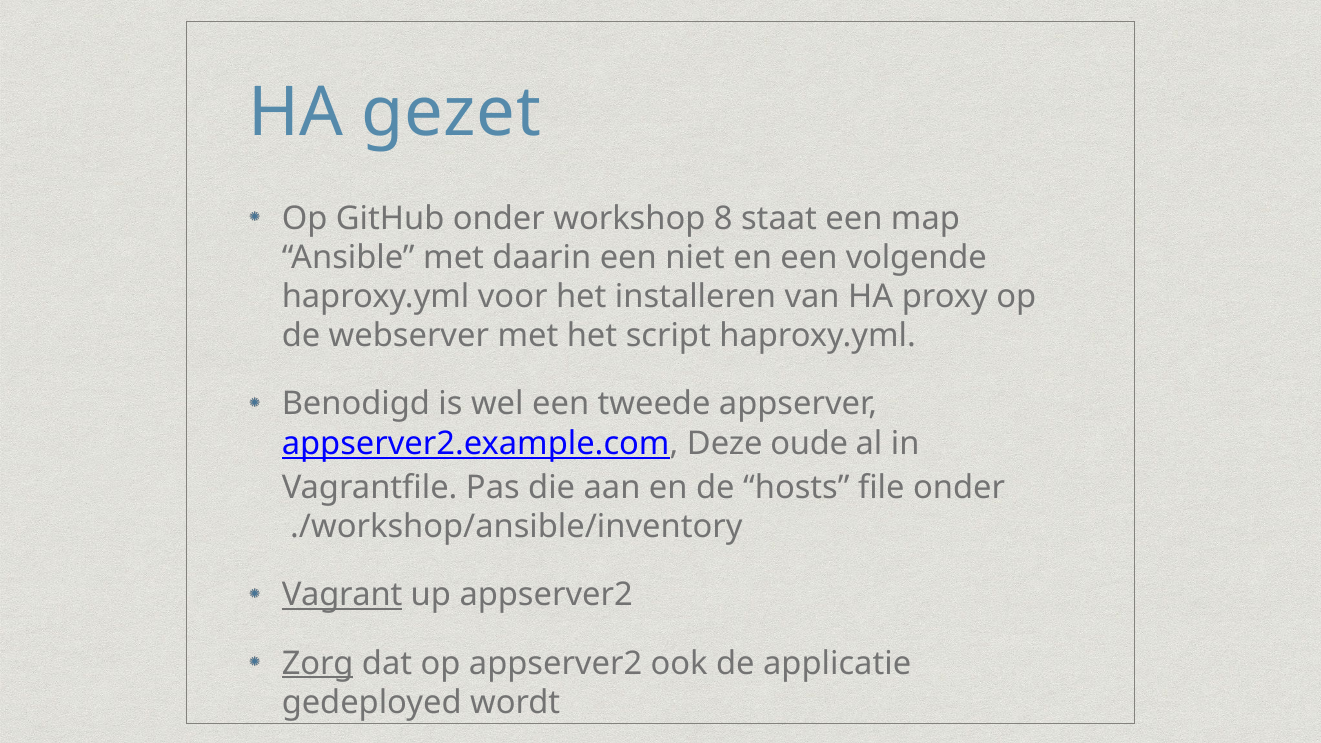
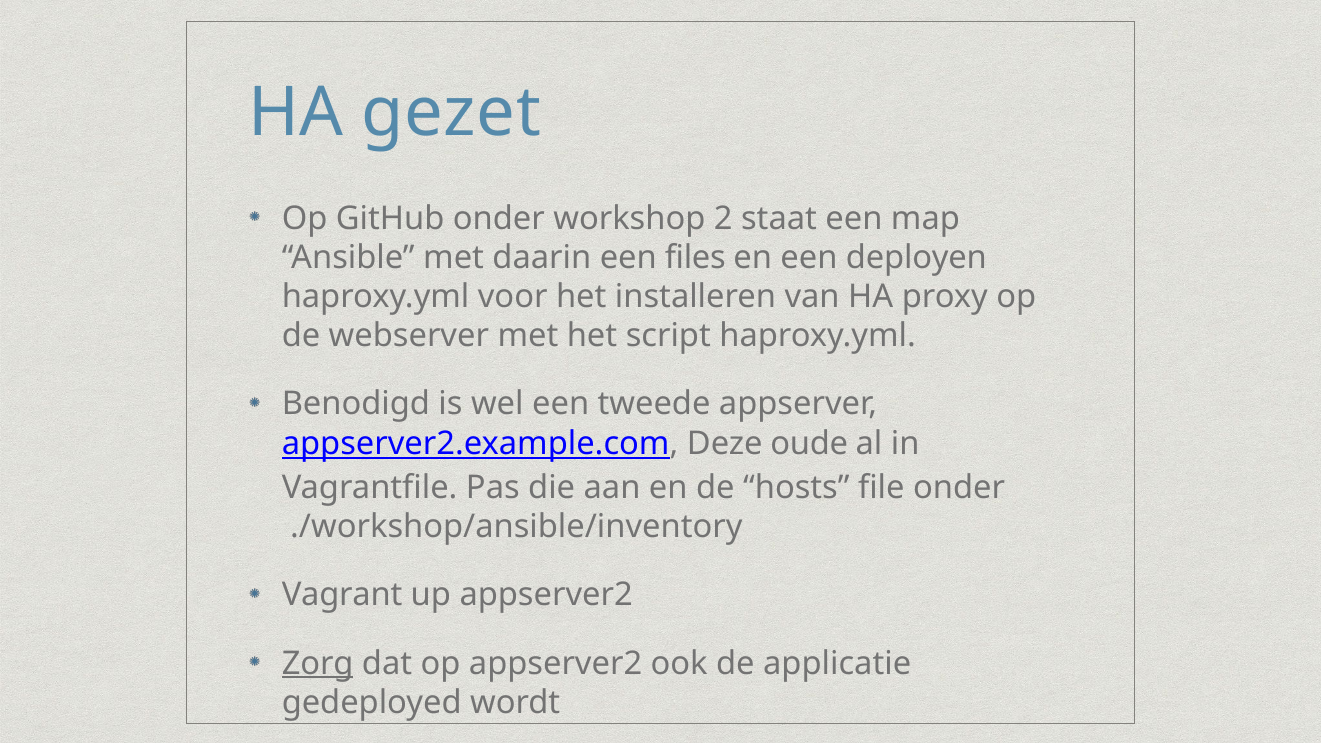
8: 8 -> 2 (723, 218)
niet: niet -> files (695, 258)
volgende: volgende -> deployen (916, 258)
Vagrant underline: present -> none (342, 595)
